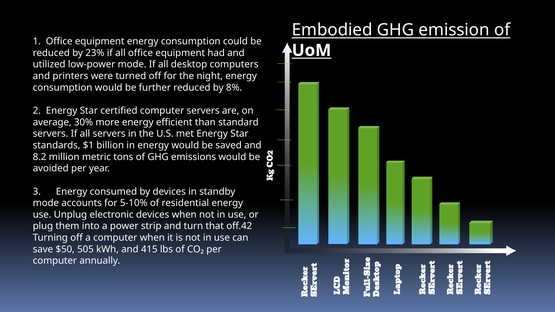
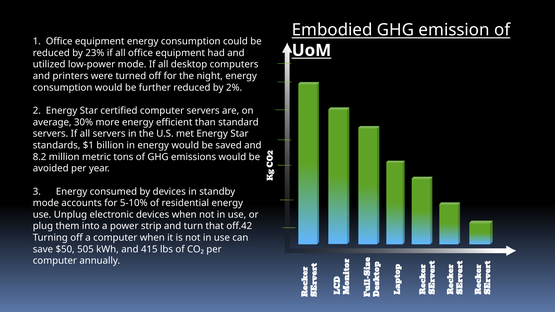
8%: 8% -> 2% (234, 88)
